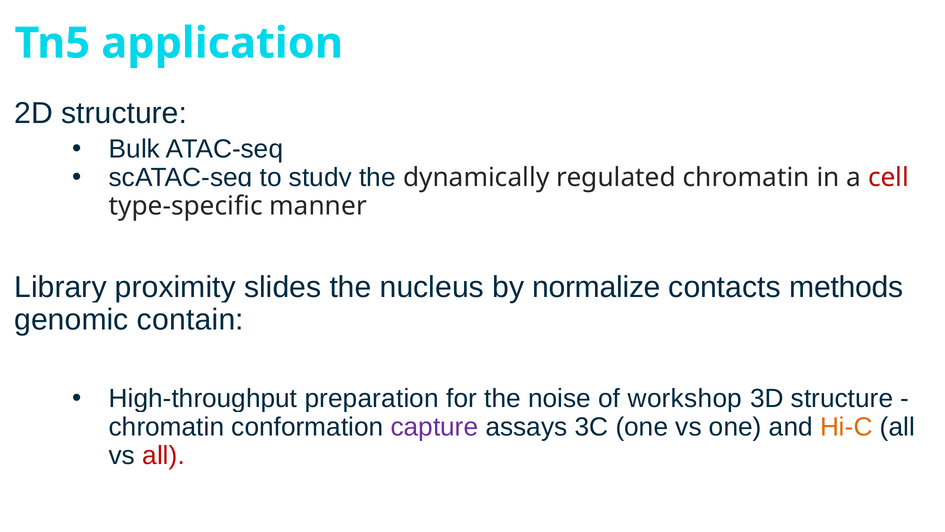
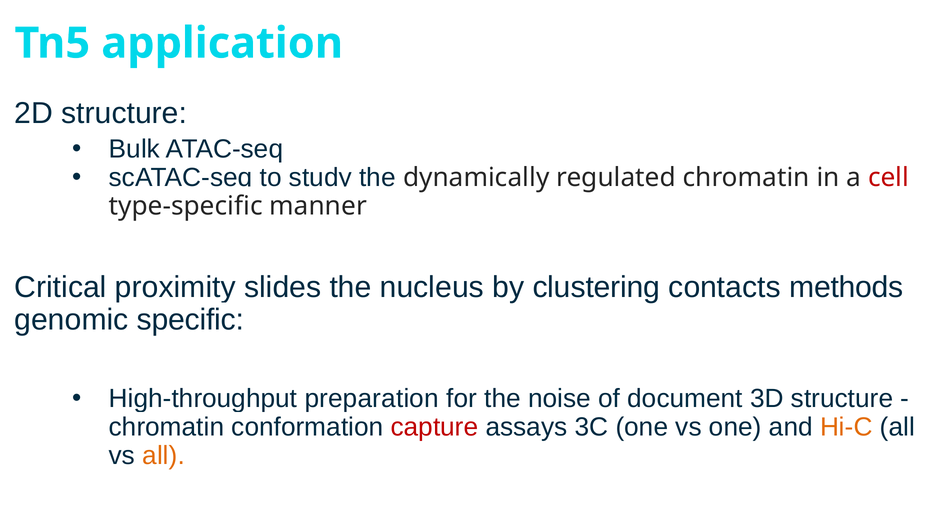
Library: Library -> Critical (61, 287)
normalize: normalize -> clustering (596, 287)
contain: contain -> specific (191, 319)
workshop: workshop -> document (685, 398)
capture colour: purple -> red (434, 427)
all colour: red -> orange (164, 455)
